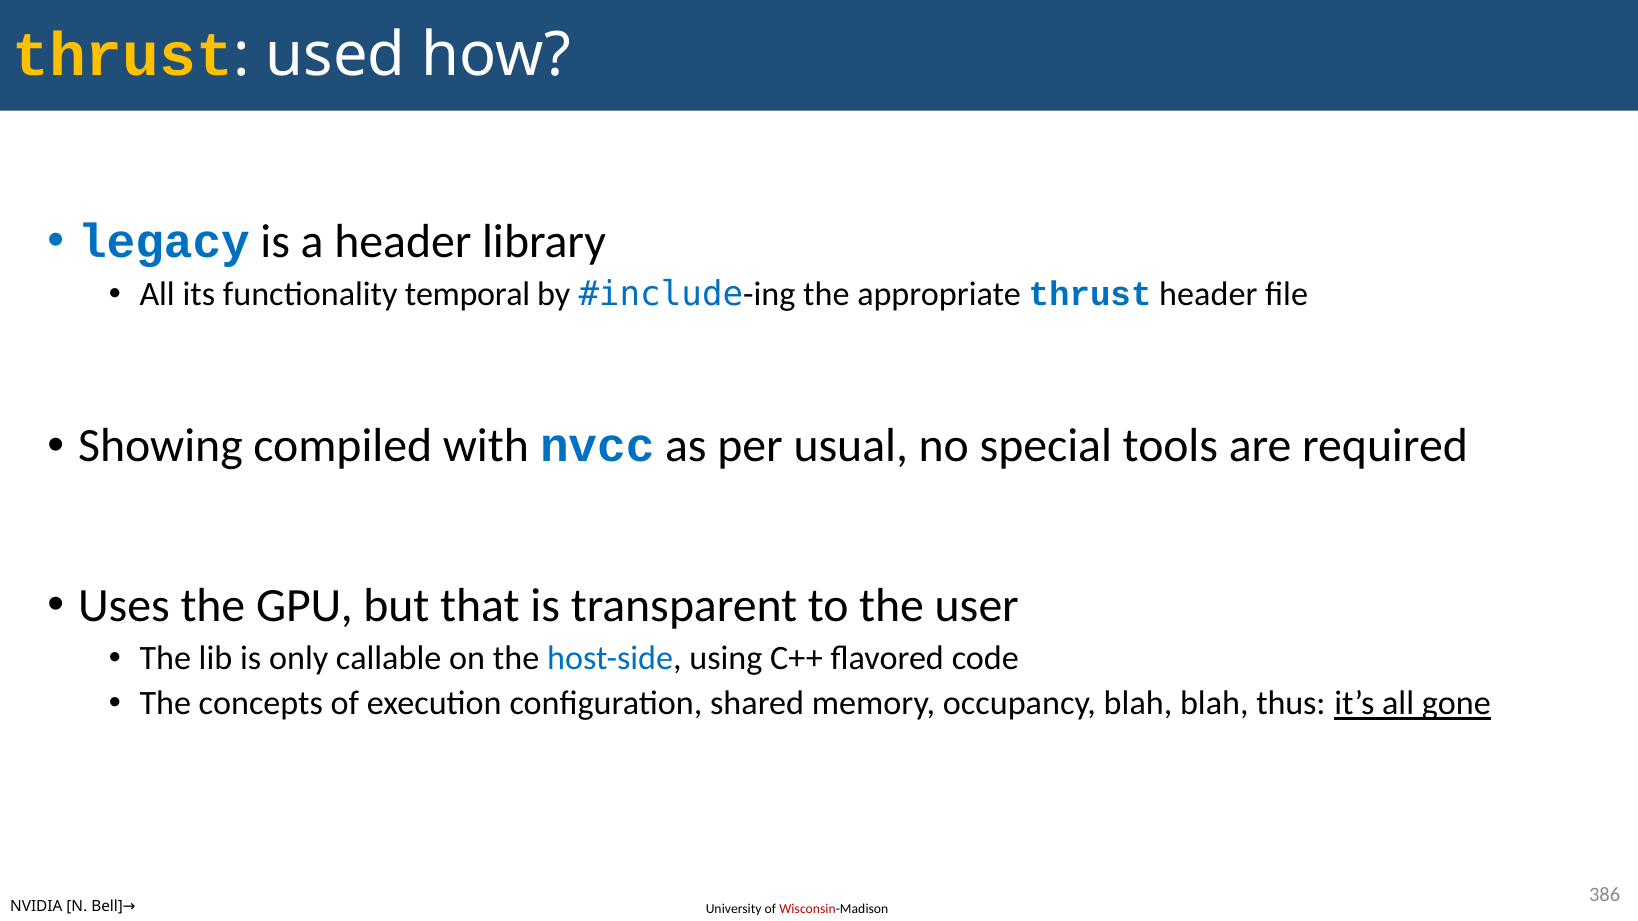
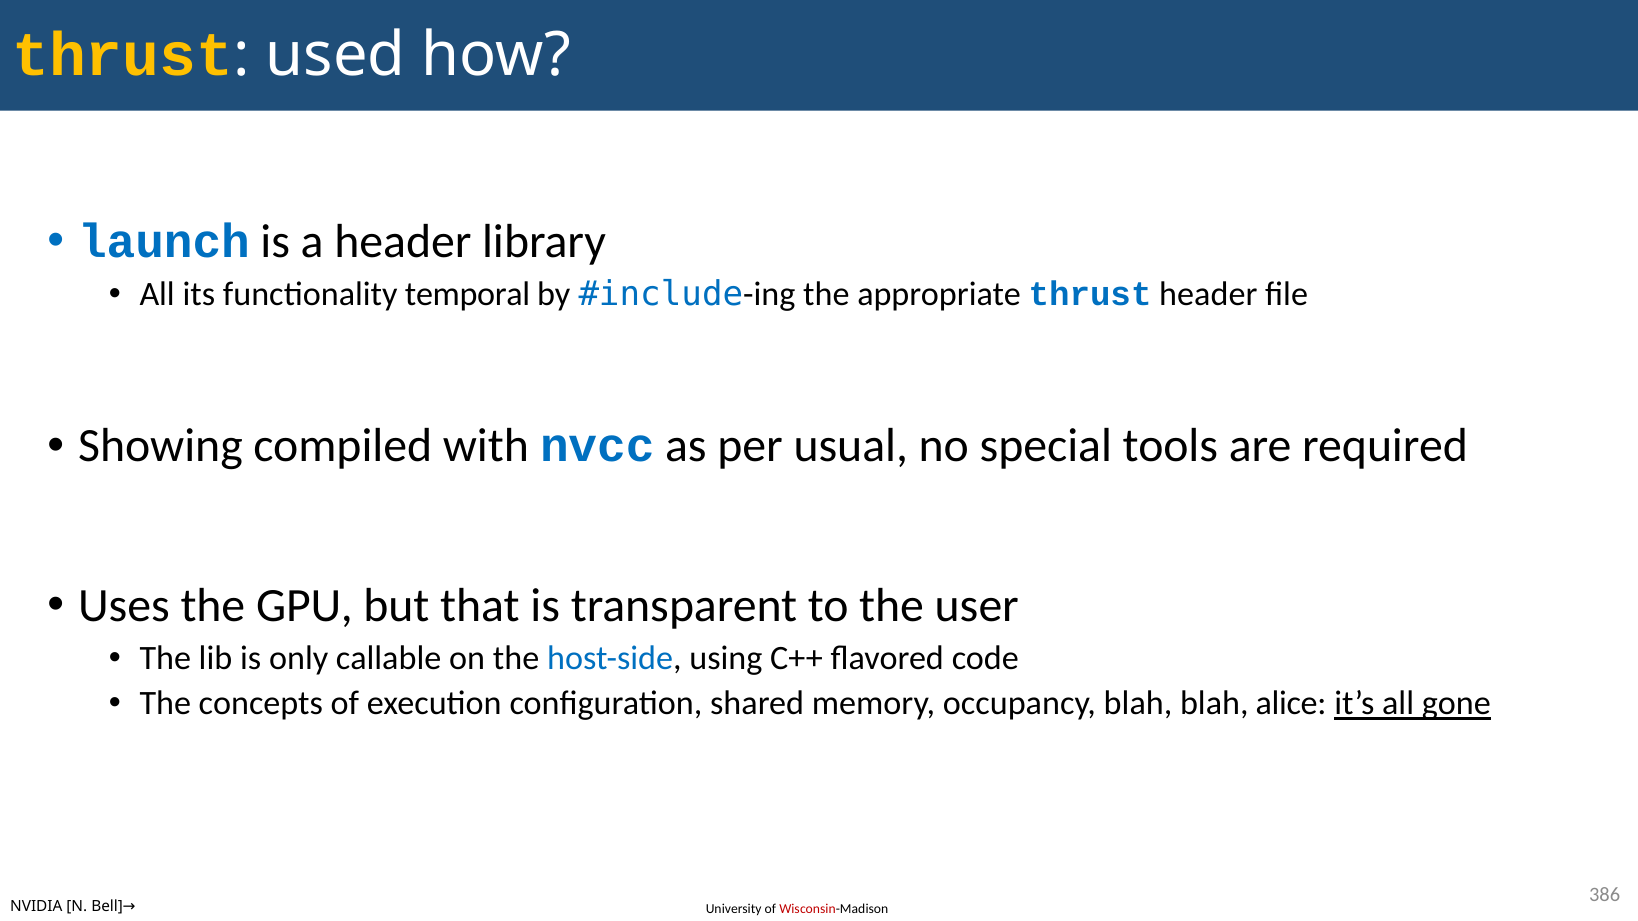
legacy: legacy -> launch (164, 241)
thus: thus -> alice (1291, 704)
